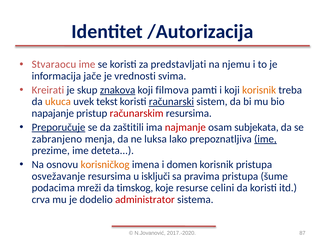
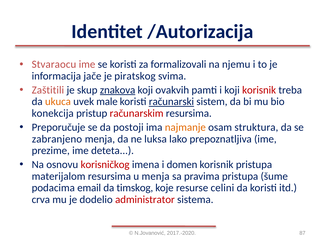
predstavljati: predstavljati -> formalizovali (178, 64)
vrednosti: vrednosti -> piratskog (135, 76)
Kreirati: Kreirati -> Zaštitili (48, 90)
filmova: filmova -> ovakvih (172, 90)
korisnik colour: orange -> red (259, 90)
tekst: tekst -> male (107, 102)
napajanje: napajanje -> konekcija (53, 113)
Preporučuje underline: present -> none (59, 127)
zaštitili: zaštitili -> postoji (128, 127)
najmanje colour: red -> orange (185, 127)
subjekata: subjekata -> struktura (256, 127)
ime underline: present -> none (265, 139)
korisničkog colour: orange -> red (105, 164)
osvežavanje: osvežavanje -> materijalom (59, 176)
u isključi: isključi -> menja (156, 176)
mreži: mreži -> email (89, 188)
